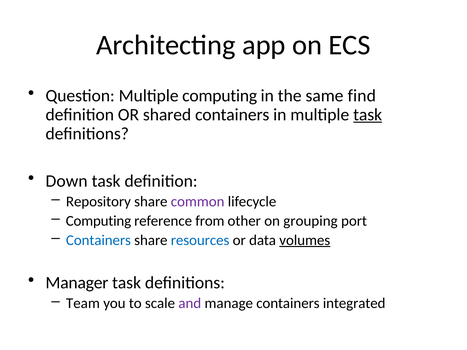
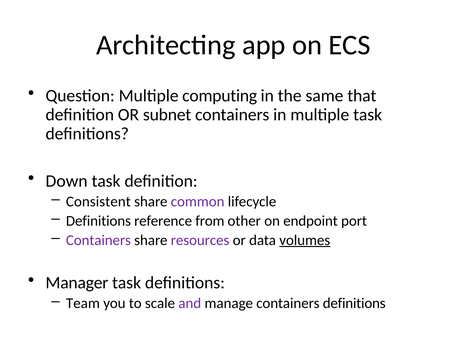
find: find -> that (362, 96)
shared: shared -> subnet (167, 115)
task underline: present -> none (368, 115)
Repository: Repository -> Consistent (98, 202)
Computing: Computing -> Definitions (98, 221)
grouping: grouping -> endpoint (311, 221)
Containers colour: blue -> purple (98, 240)
resources colour: blue -> purple (200, 240)
containers integrated: integrated -> definitions (354, 304)
